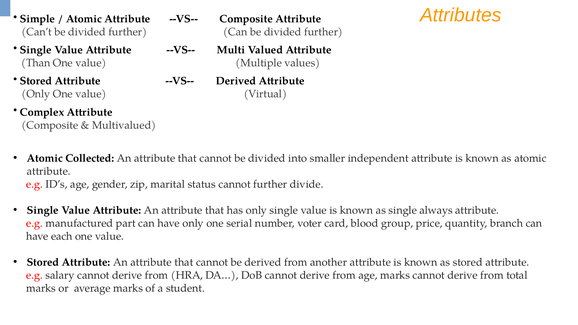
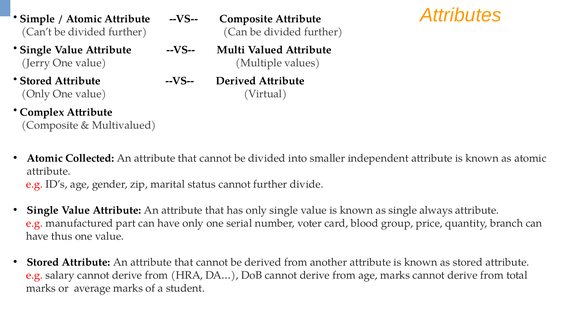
Than: Than -> Jerry (36, 63)
each: each -> thus (62, 236)
